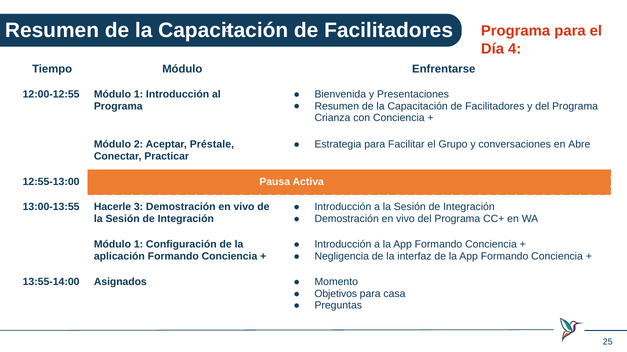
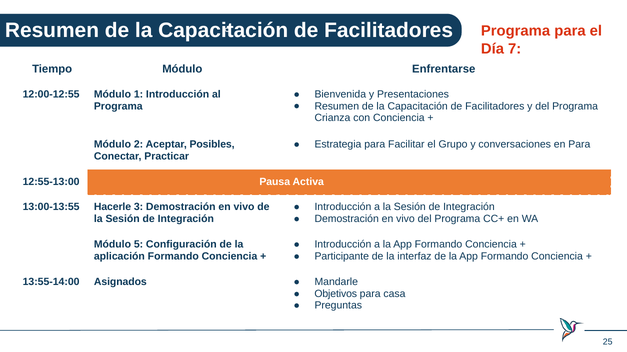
4: 4 -> 7 (515, 49)
en Abre: Abre -> Para (579, 145)
Préstale: Préstale -> Posibles (212, 145)
1: 1 -> 5 (139, 245)
Negligencia: Negligencia -> Participante (342, 257)
Momento: Momento -> Mandarle (336, 283)
